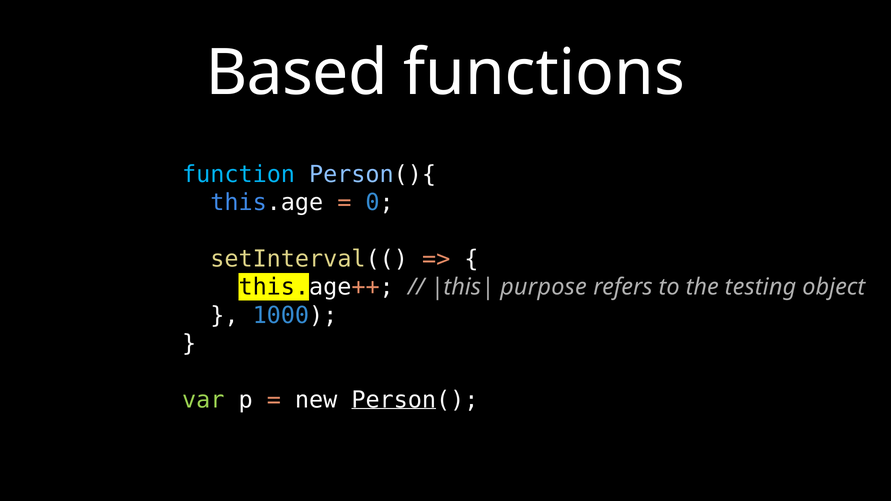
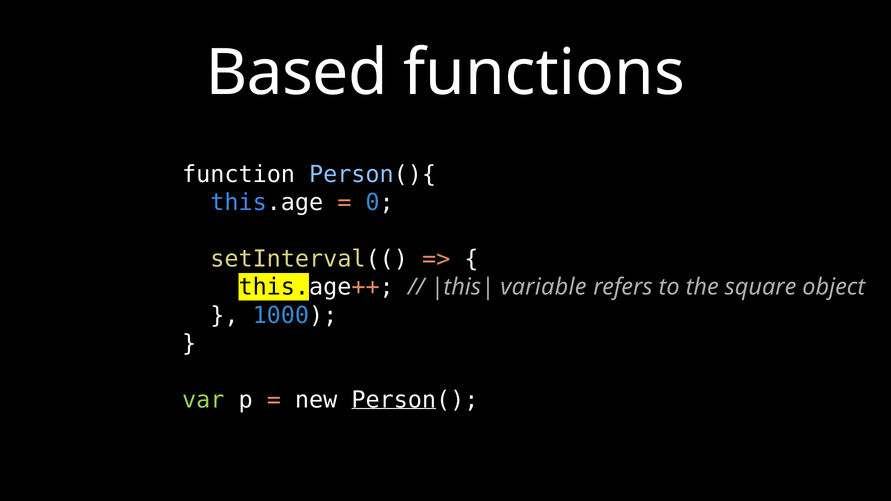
function colour: light blue -> white (239, 174)
purpose: purpose -> variable (543, 287)
testing: testing -> square (761, 287)
